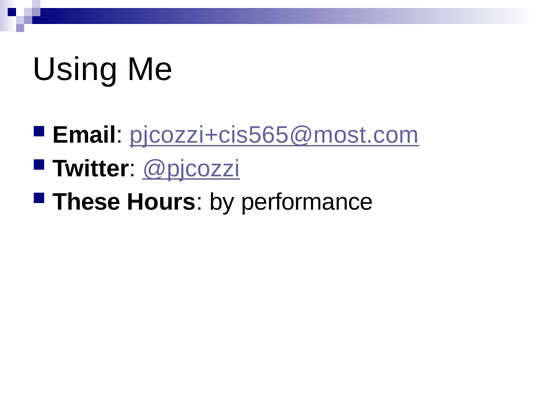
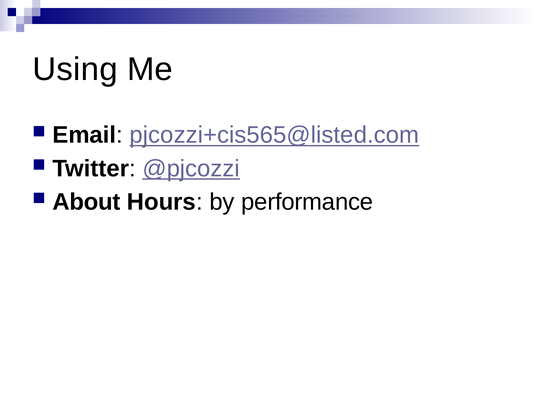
pjcozzi+cis565@most.com: pjcozzi+cis565@most.com -> pjcozzi+cis565@listed.com (274, 135)
These: These -> About (86, 202)
